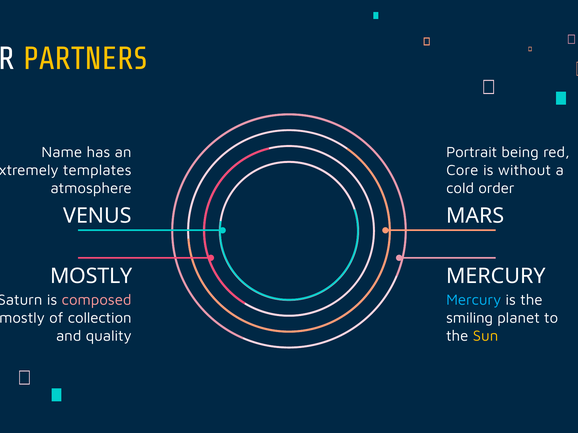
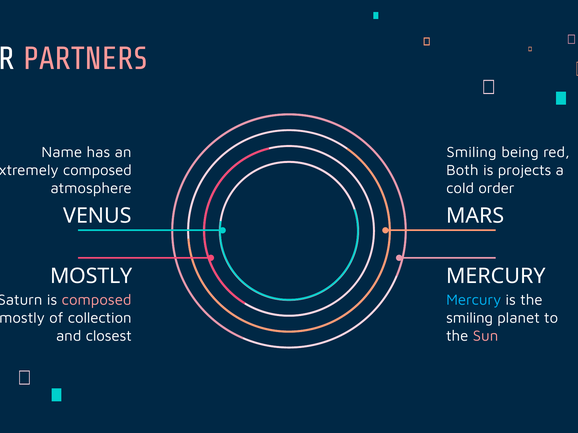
PARTNERS colour: yellow -> pink (85, 59)
Portrait: Portrait -> Smiling (471, 152)
templates: templates -> composed (97, 170)
Core: Core -> Both (462, 170)
without: without -> projects (525, 170)
quality: quality -> closest (109, 336)
Sun colour: yellow -> pink (486, 336)
